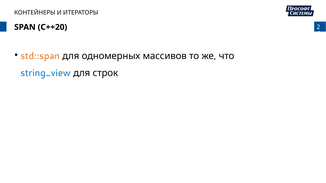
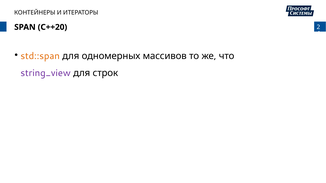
string_view colour: blue -> purple (46, 73)
